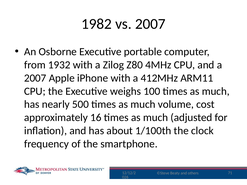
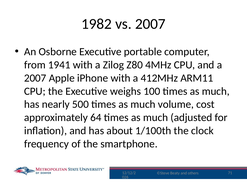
1932: 1932 -> 1941 (59, 65)
16: 16 -> 64 (96, 118)
